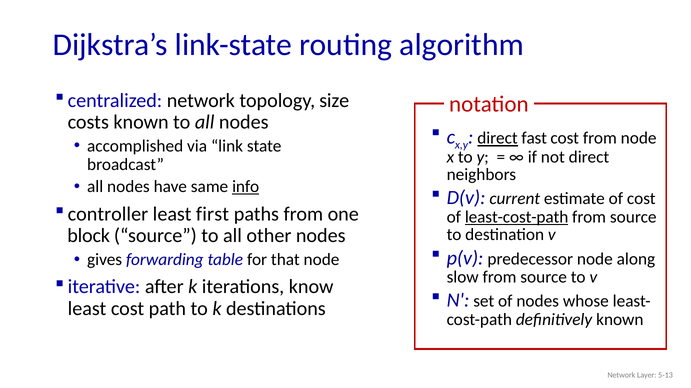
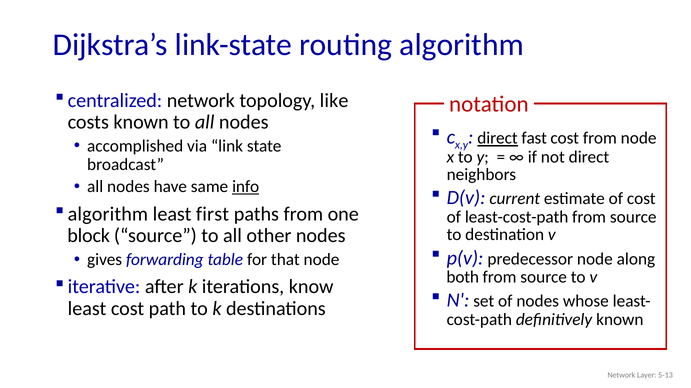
size: size -> like (334, 101)
controller: controller -> algorithm (108, 214)
least-cost-path underline: present -> none (517, 217)
slow: slow -> both (463, 278)
